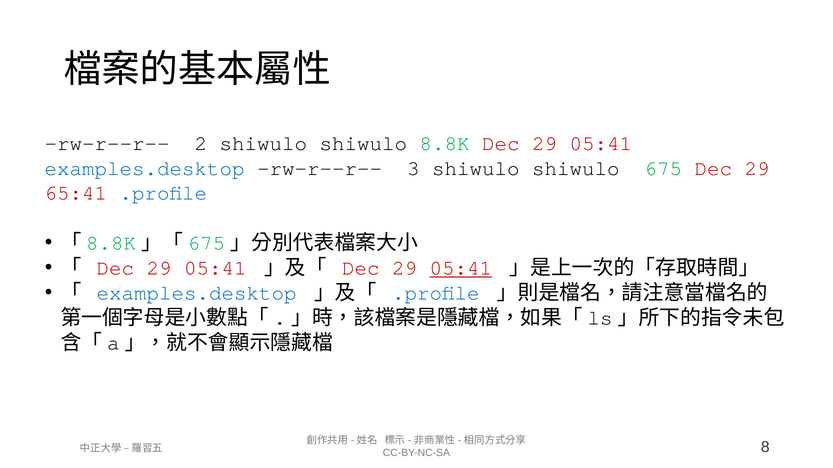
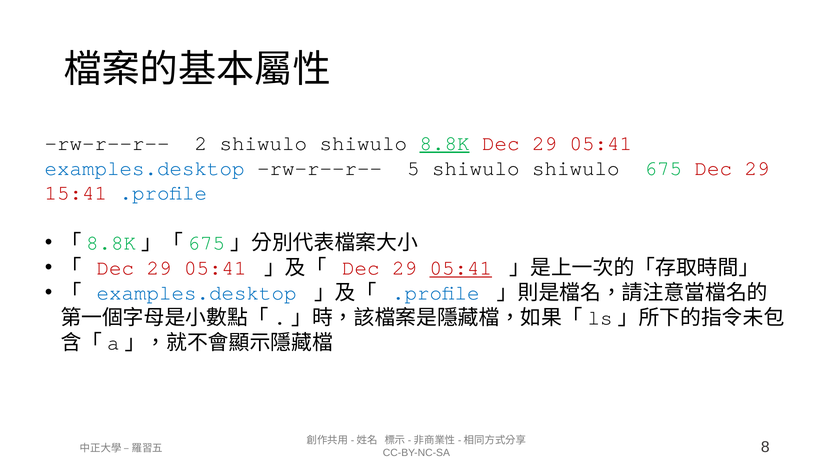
8.8K underline: none -> present (445, 143)
3: 3 -> 5 (414, 168)
65:41: 65:41 -> 15:41 (76, 193)
